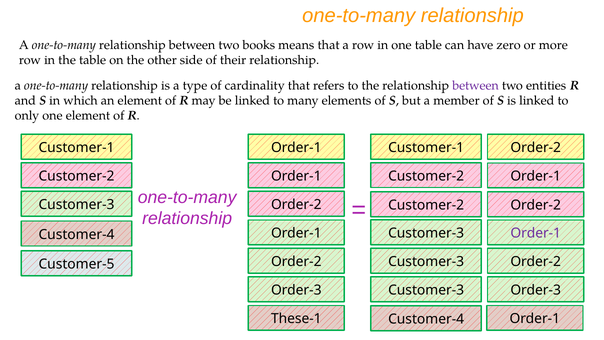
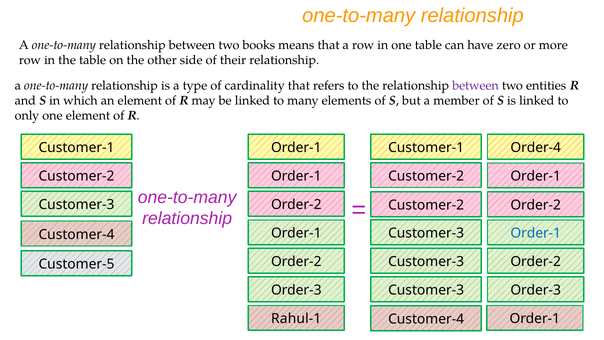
Customer-1 Order-2: Order-2 -> Order-4 (536, 147)
Order-1 colour: purple -> blue (536, 233)
These-1: These-1 -> Rahul-1 (296, 319)
